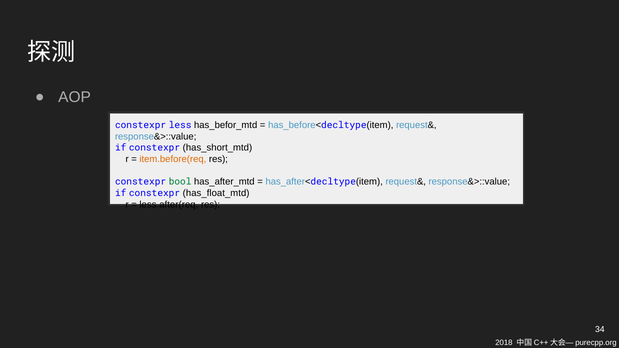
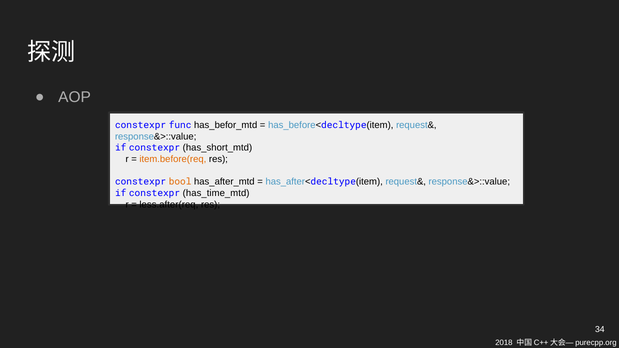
less: less -> func (180, 125)
bool colour: green -> orange (180, 182)
has_float_mtd: has_float_mtd -> has_time_mtd (216, 193)
